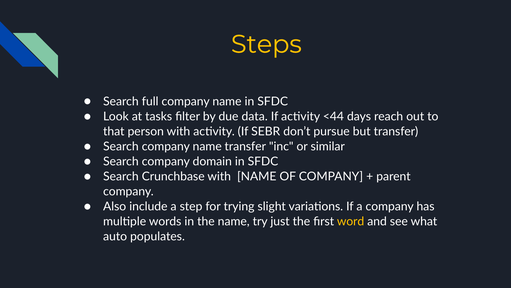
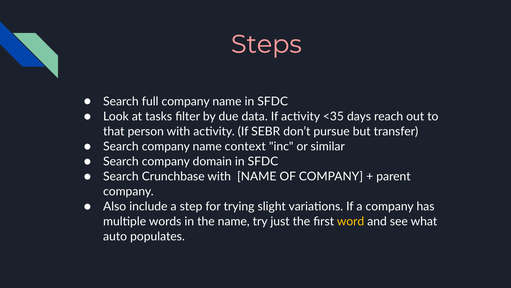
Steps colour: yellow -> pink (266, 44)
<44: <44 -> <35 (333, 116)
name transfer: transfer -> context (245, 146)
